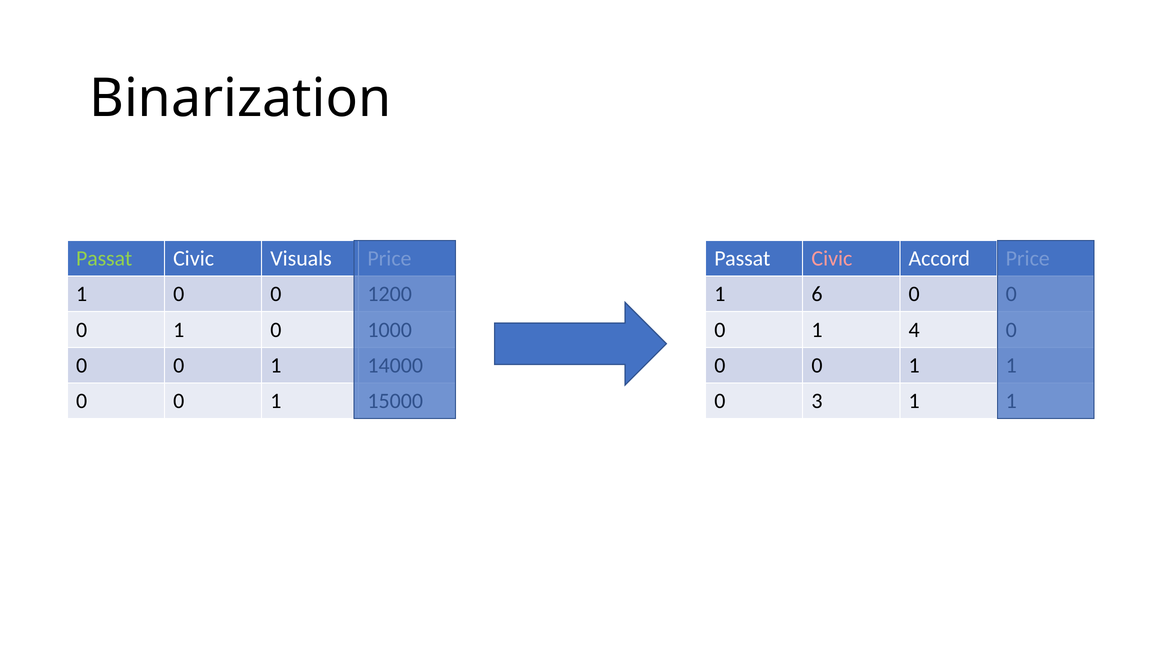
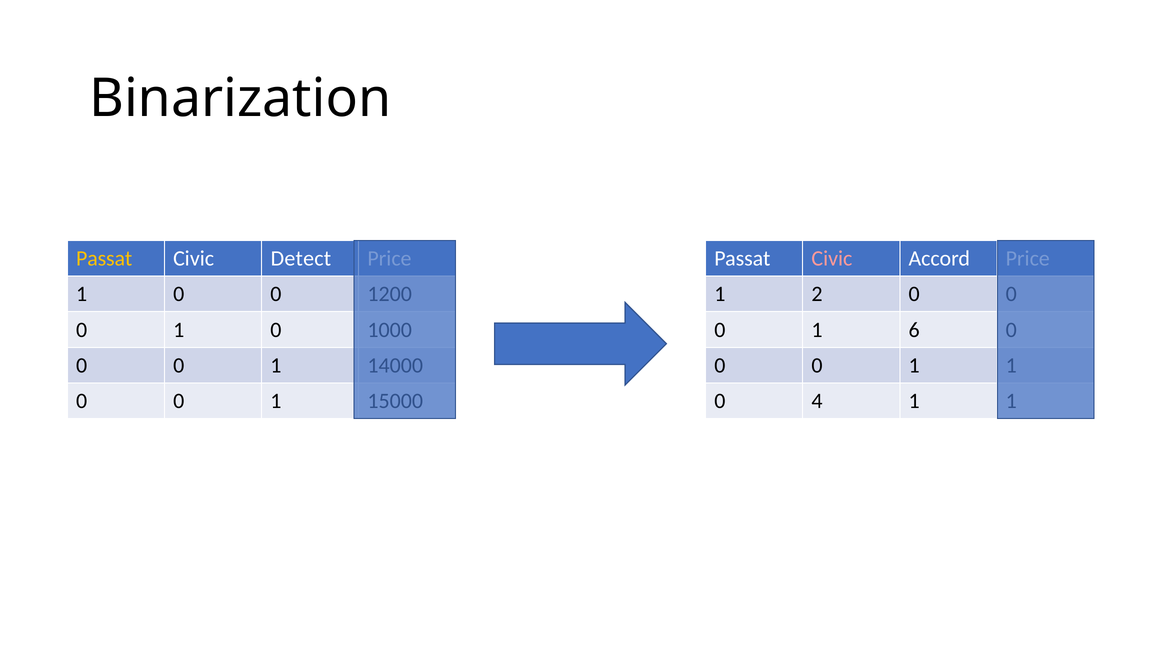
Passat colour: light green -> yellow (104, 258)
Visuals: Visuals -> Detect (301, 258)
6: 6 -> 2 (817, 294)
4: 4 -> 6 (914, 330)
3: 3 -> 4 (817, 401)
